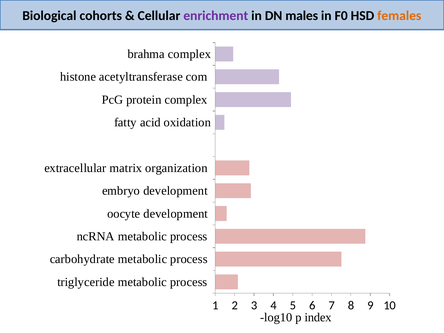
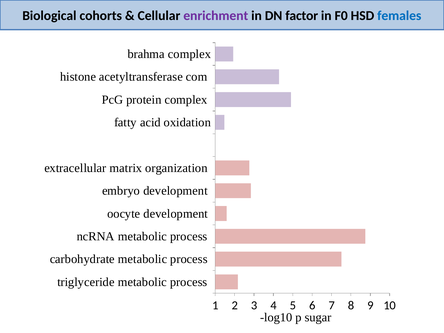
males: males -> factor (302, 16)
females colour: orange -> blue (399, 16)
index: index -> sugar (318, 318)
